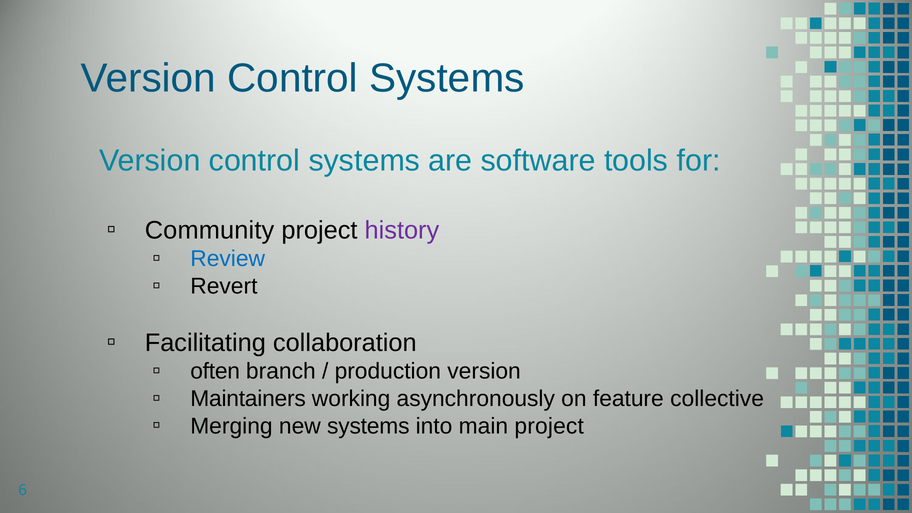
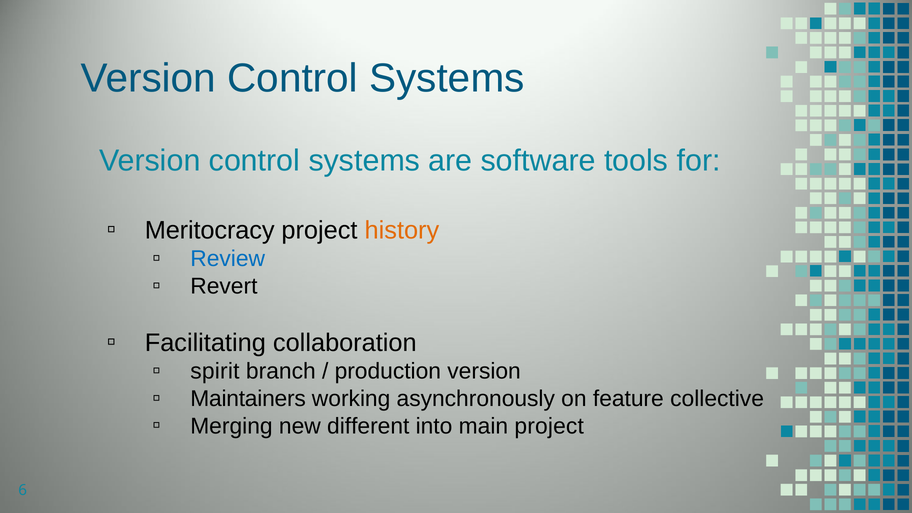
Community: Community -> Meritocracy (210, 230)
history colour: purple -> orange (402, 230)
often: often -> spirit (215, 371)
new systems: systems -> different (368, 426)
